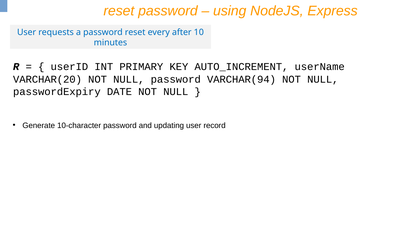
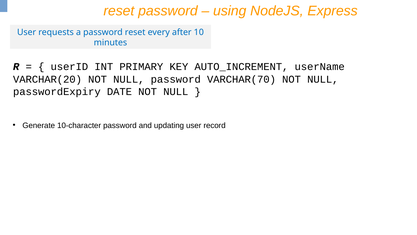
VARCHAR(94: VARCHAR(94 -> VARCHAR(70 (241, 79)
